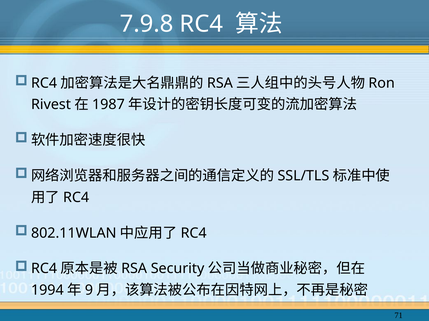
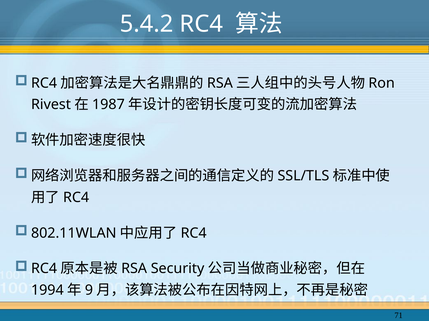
7.9.8: 7.9.8 -> 5.4.2 (147, 24)
